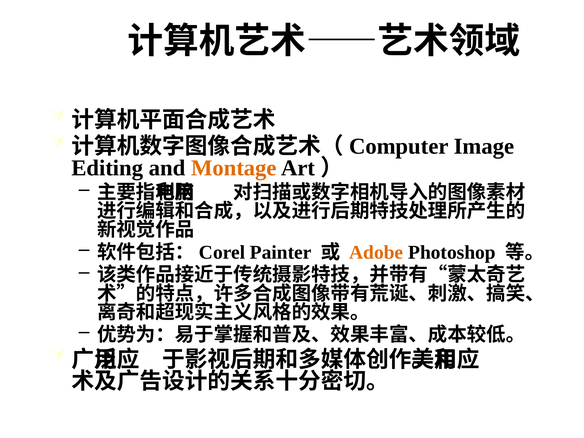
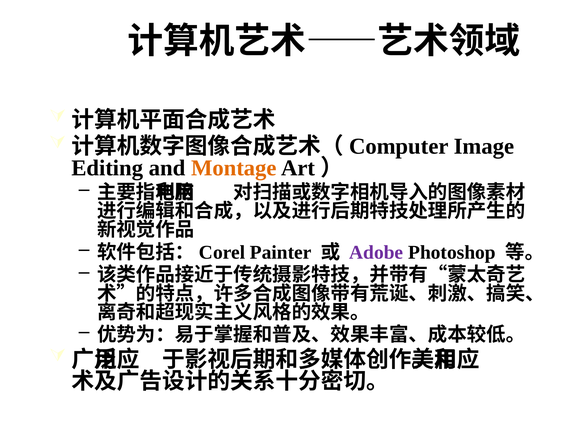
Adobe colour: orange -> purple (376, 252)
